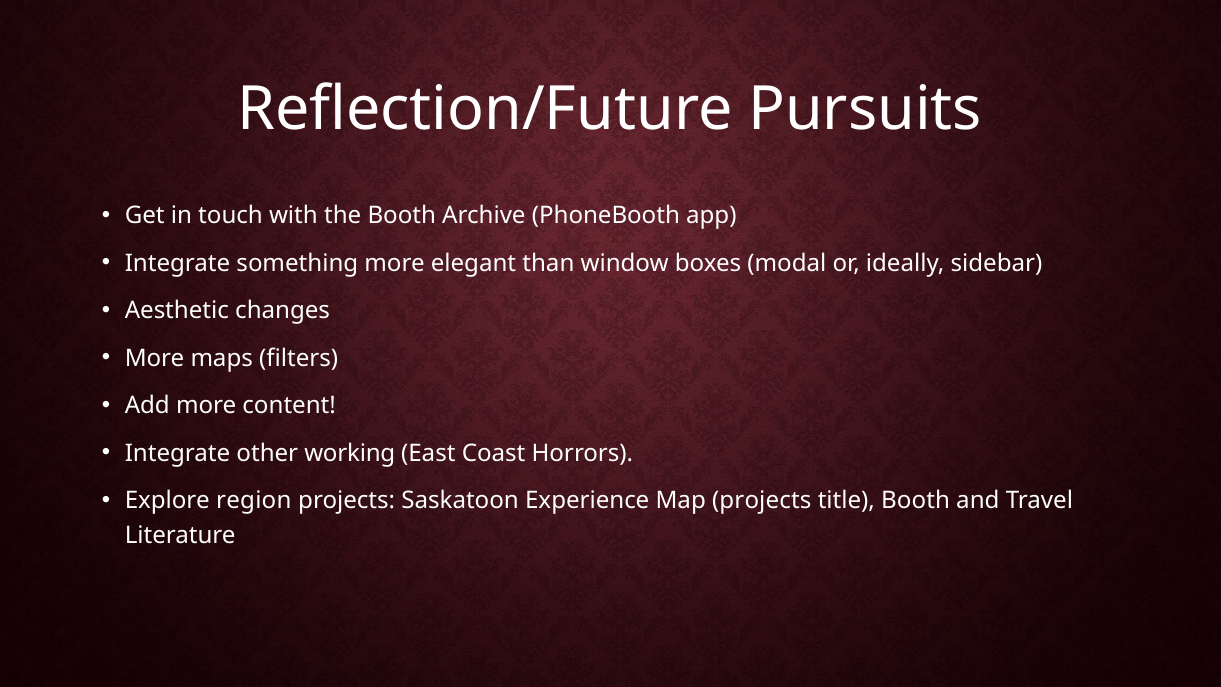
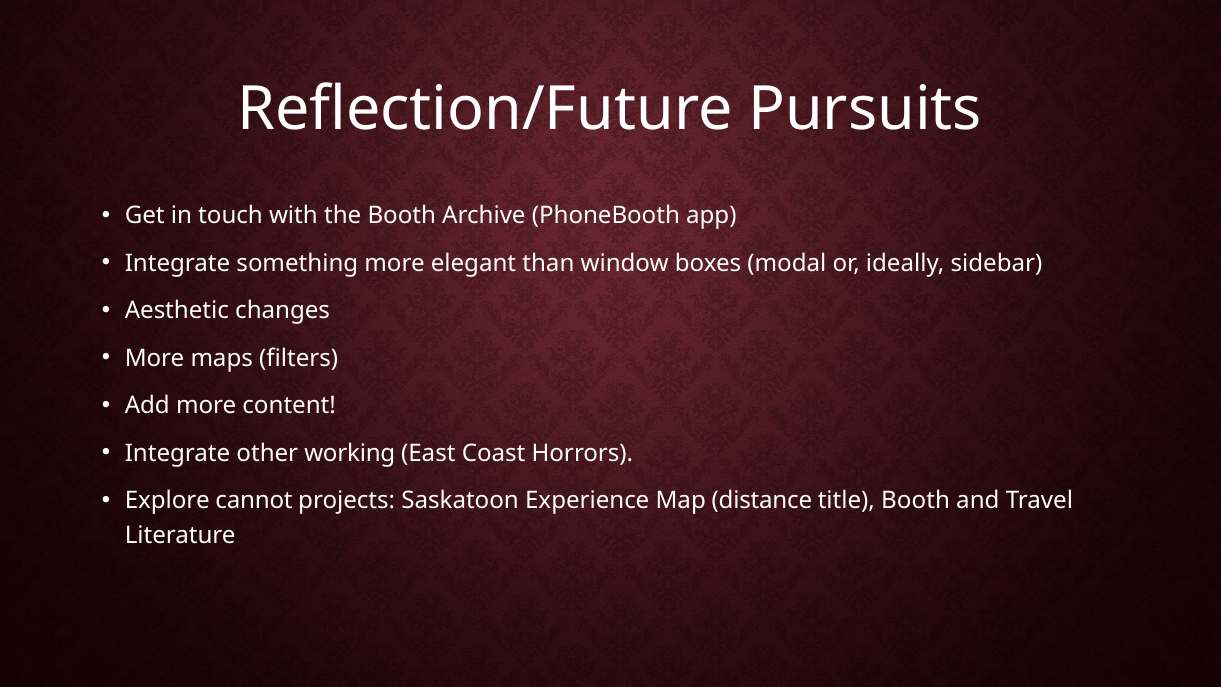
region: region -> cannot (254, 501)
Map projects: projects -> distance (762, 501)
